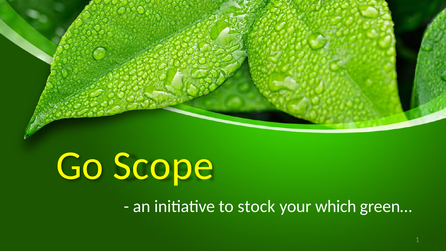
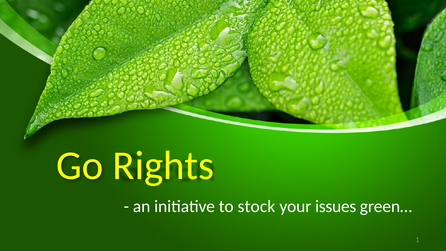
Scope: Scope -> Rights (163, 166)
which: which -> issues (336, 206)
